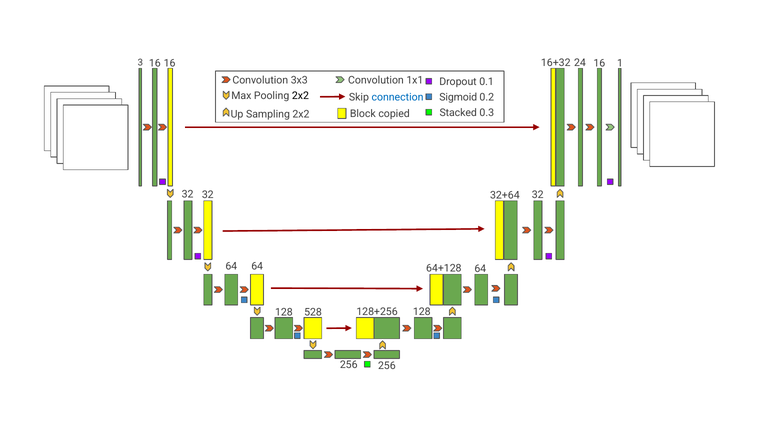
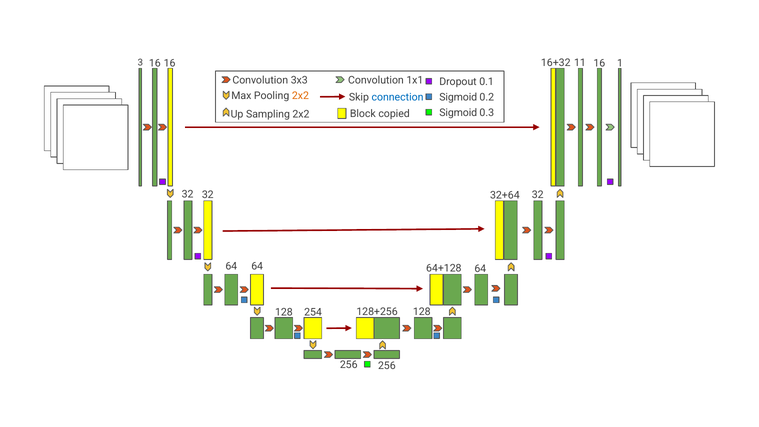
24: 24 -> 11 (580, 63)
2x2 colour: black -> orange (300, 96)
Stacked: Stacked -> Sigmoid (458, 113)
528: 528 -> 254 (313, 312)
